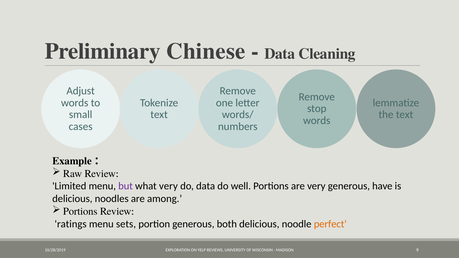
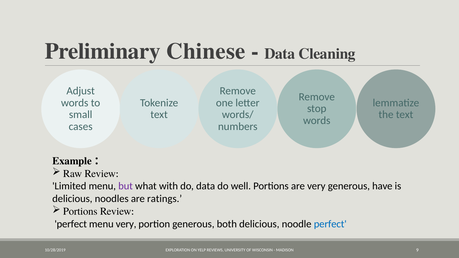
what very: very -> with (168, 186)
among: among -> ratings (165, 199)
ratings: ratings -> perfect (71, 224)
menu sets: sets -> very (126, 224)
perfect colour: orange -> blue (330, 224)
